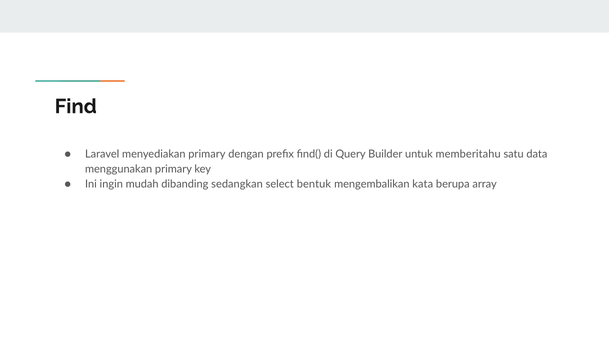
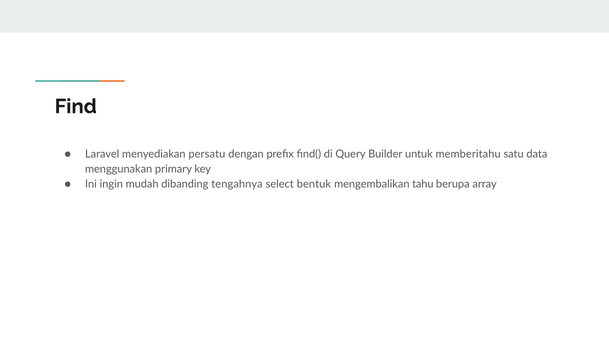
menyediakan primary: primary -> persatu (207, 154)
sedangkan: sedangkan -> tengahnya (237, 184)
kata: kata -> tahu (423, 184)
